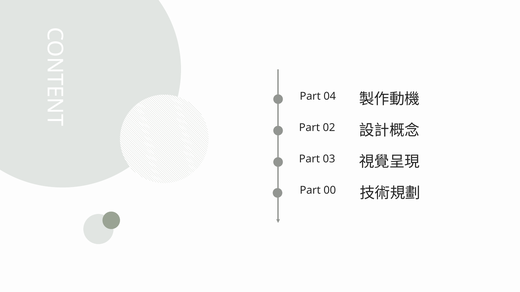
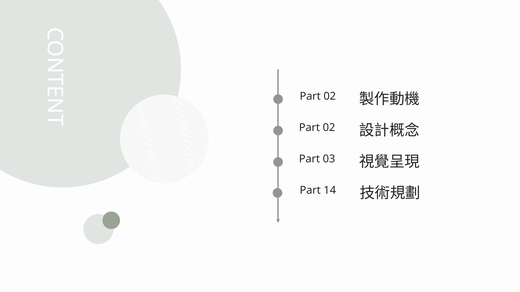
04: 04 -> 02 (330, 96)
00: 00 -> 14 (330, 190)
